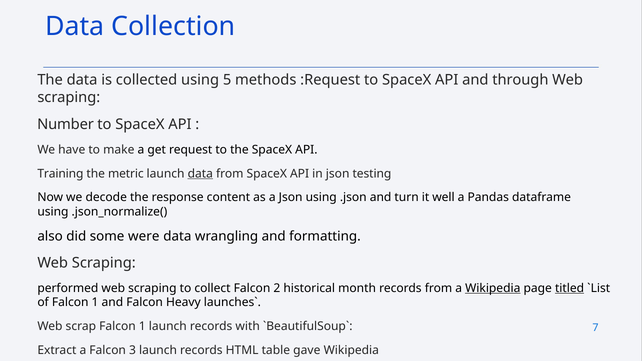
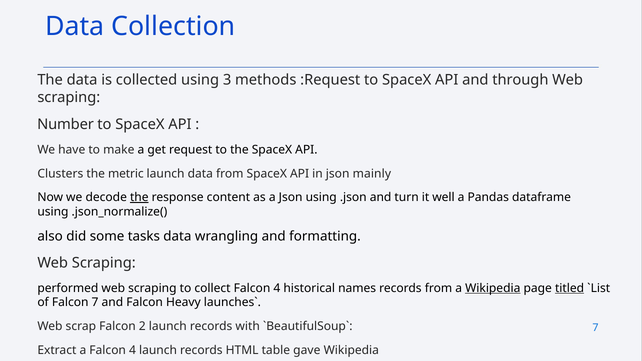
5: 5 -> 3 (227, 80)
Training: Training -> Clusters (60, 174)
data underline: present -> none (200, 174)
testing: testing -> mainly (372, 174)
the underline: none -> present (139, 197)
were: were -> tasks (144, 237)
collect Falcon 2: 2 -> 4 (277, 288)
month: month -> names (357, 288)
of Falcon 1: 1 -> 7 (95, 303)
scrap Falcon 1: 1 -> 2 (142, 326)
a Falcon 3: 3 -> 4 (133, 350)
